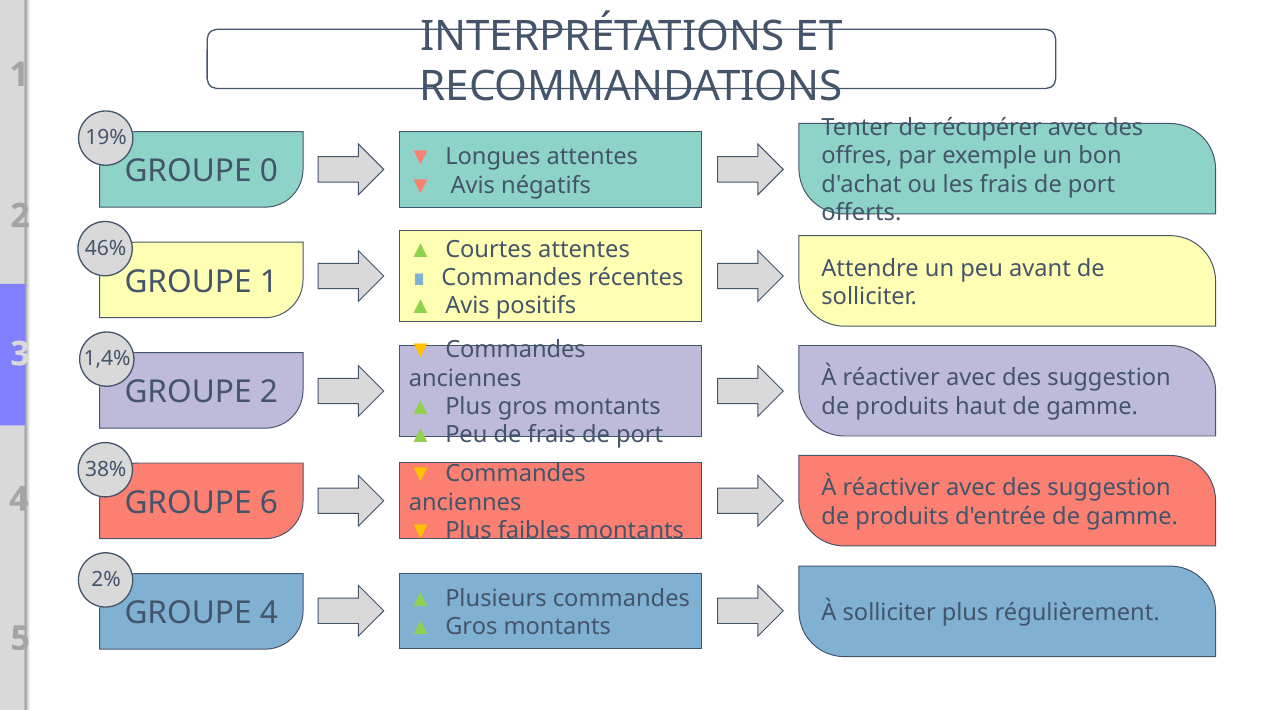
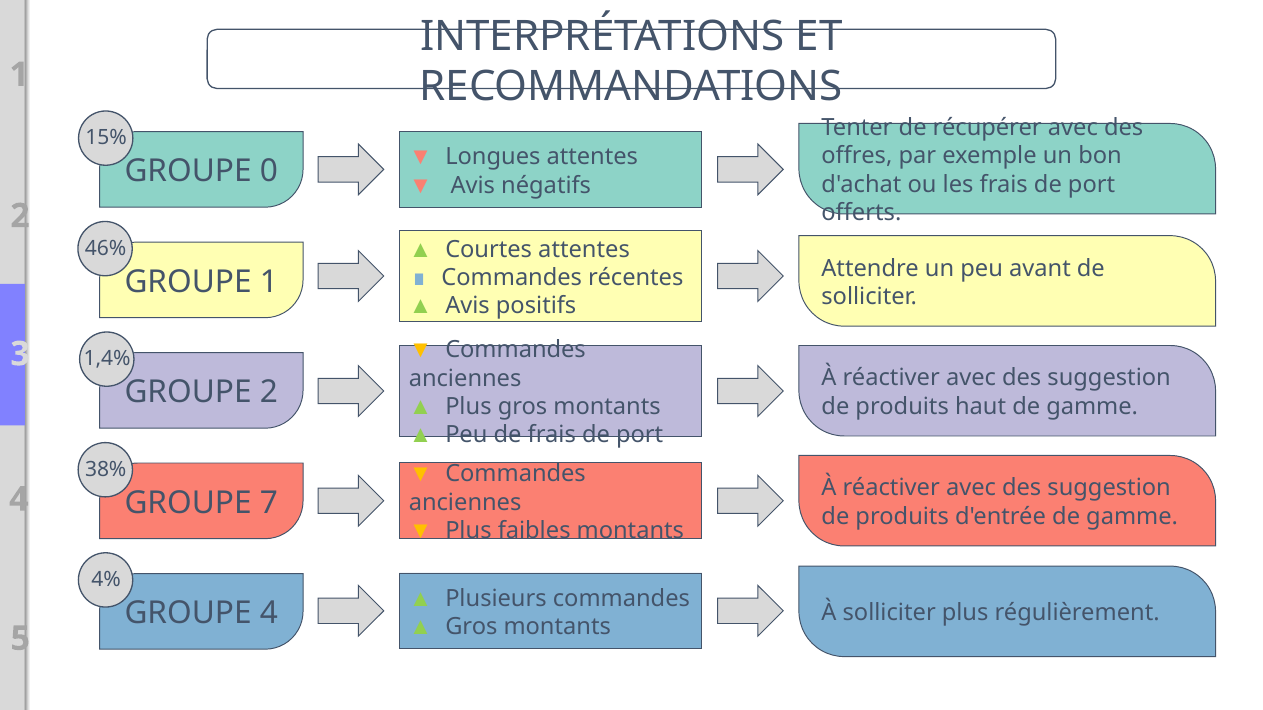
19%: 19% -> 15% (106, 138)
6: 6 -> 7 (269, 503)
2%: 2% -> 4% (106, 580)
